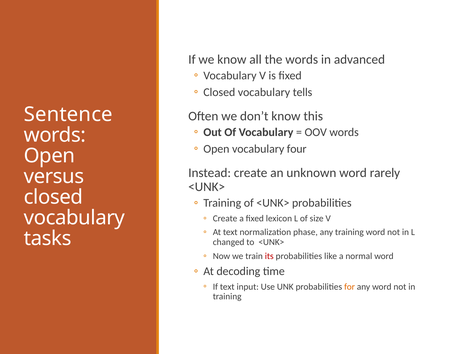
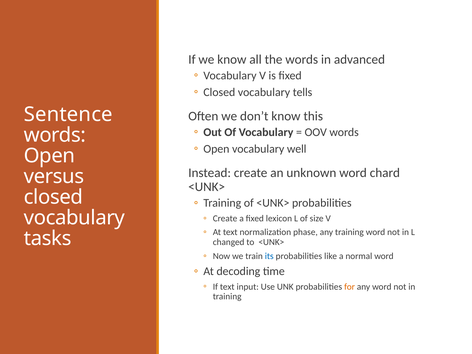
four: four -> well (297, 149)
rarely: rarely -> chard (385, 173)
its colour: red -> blue (269, 256)
